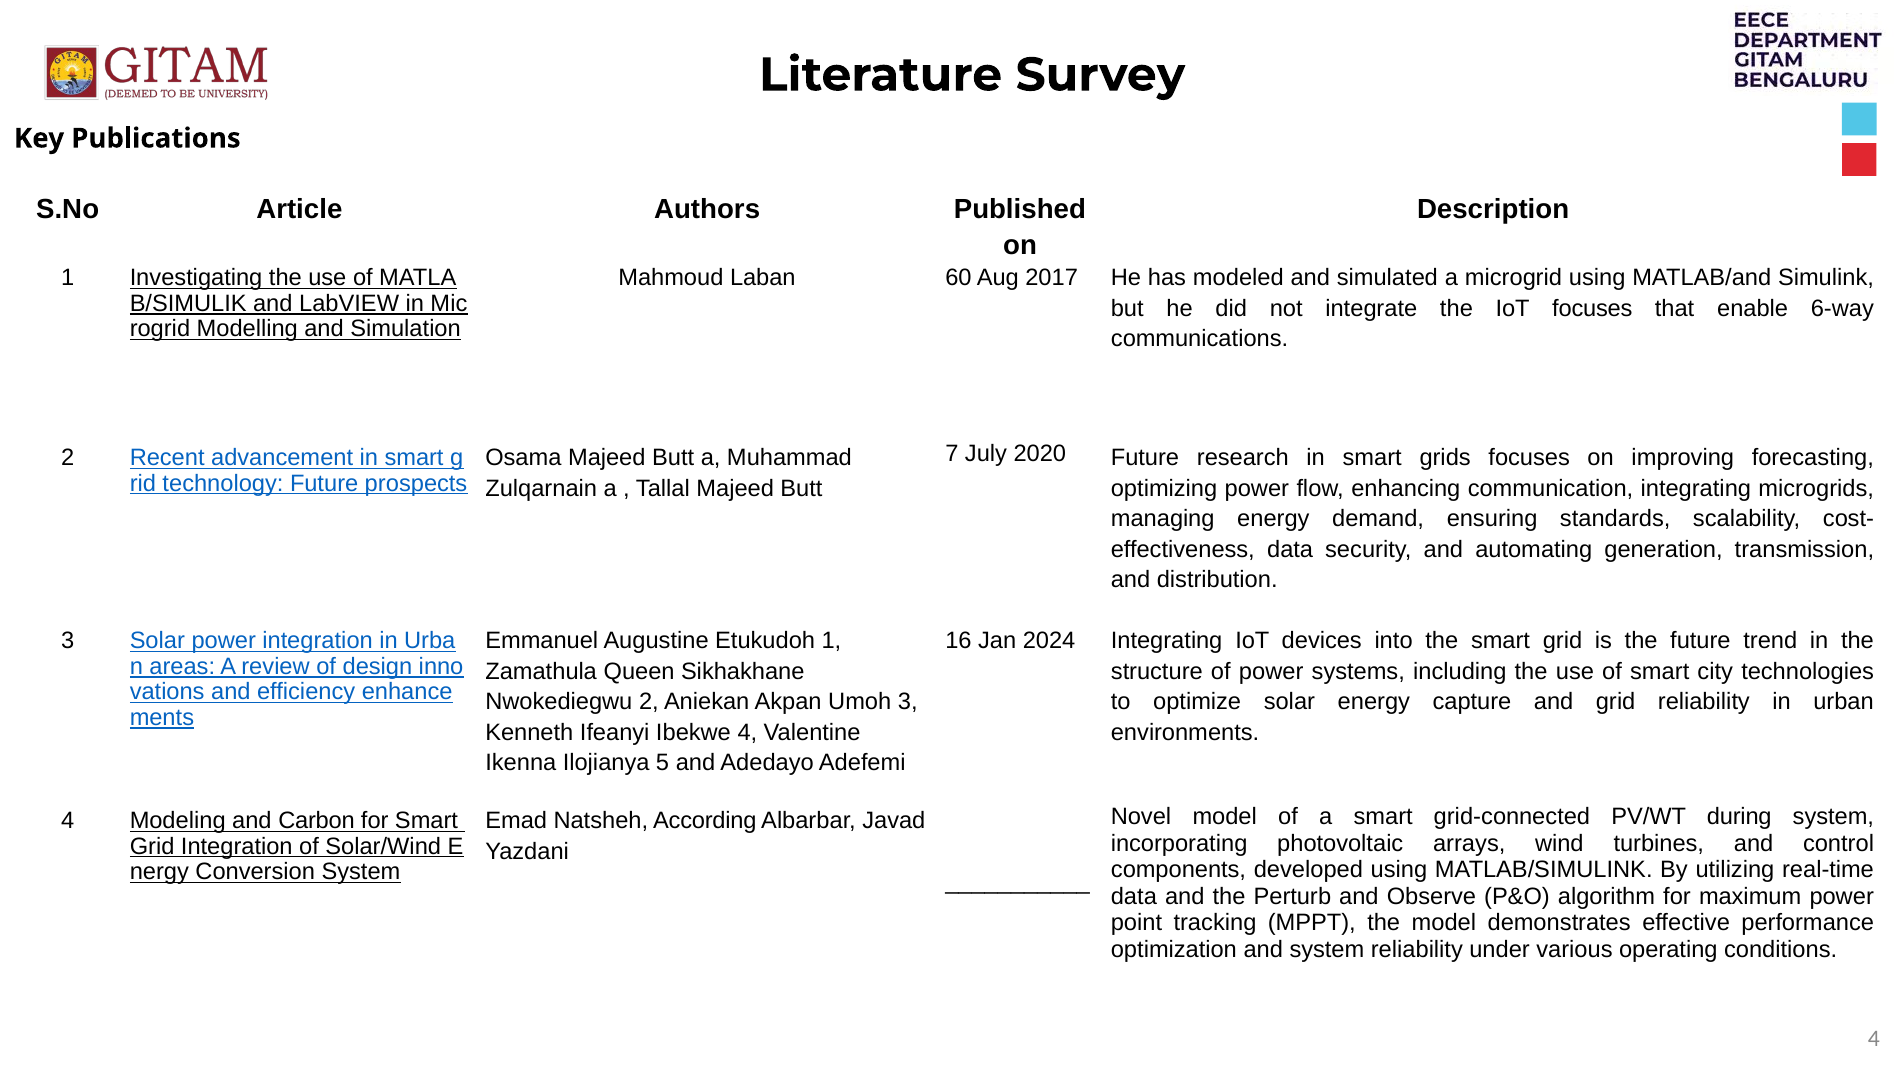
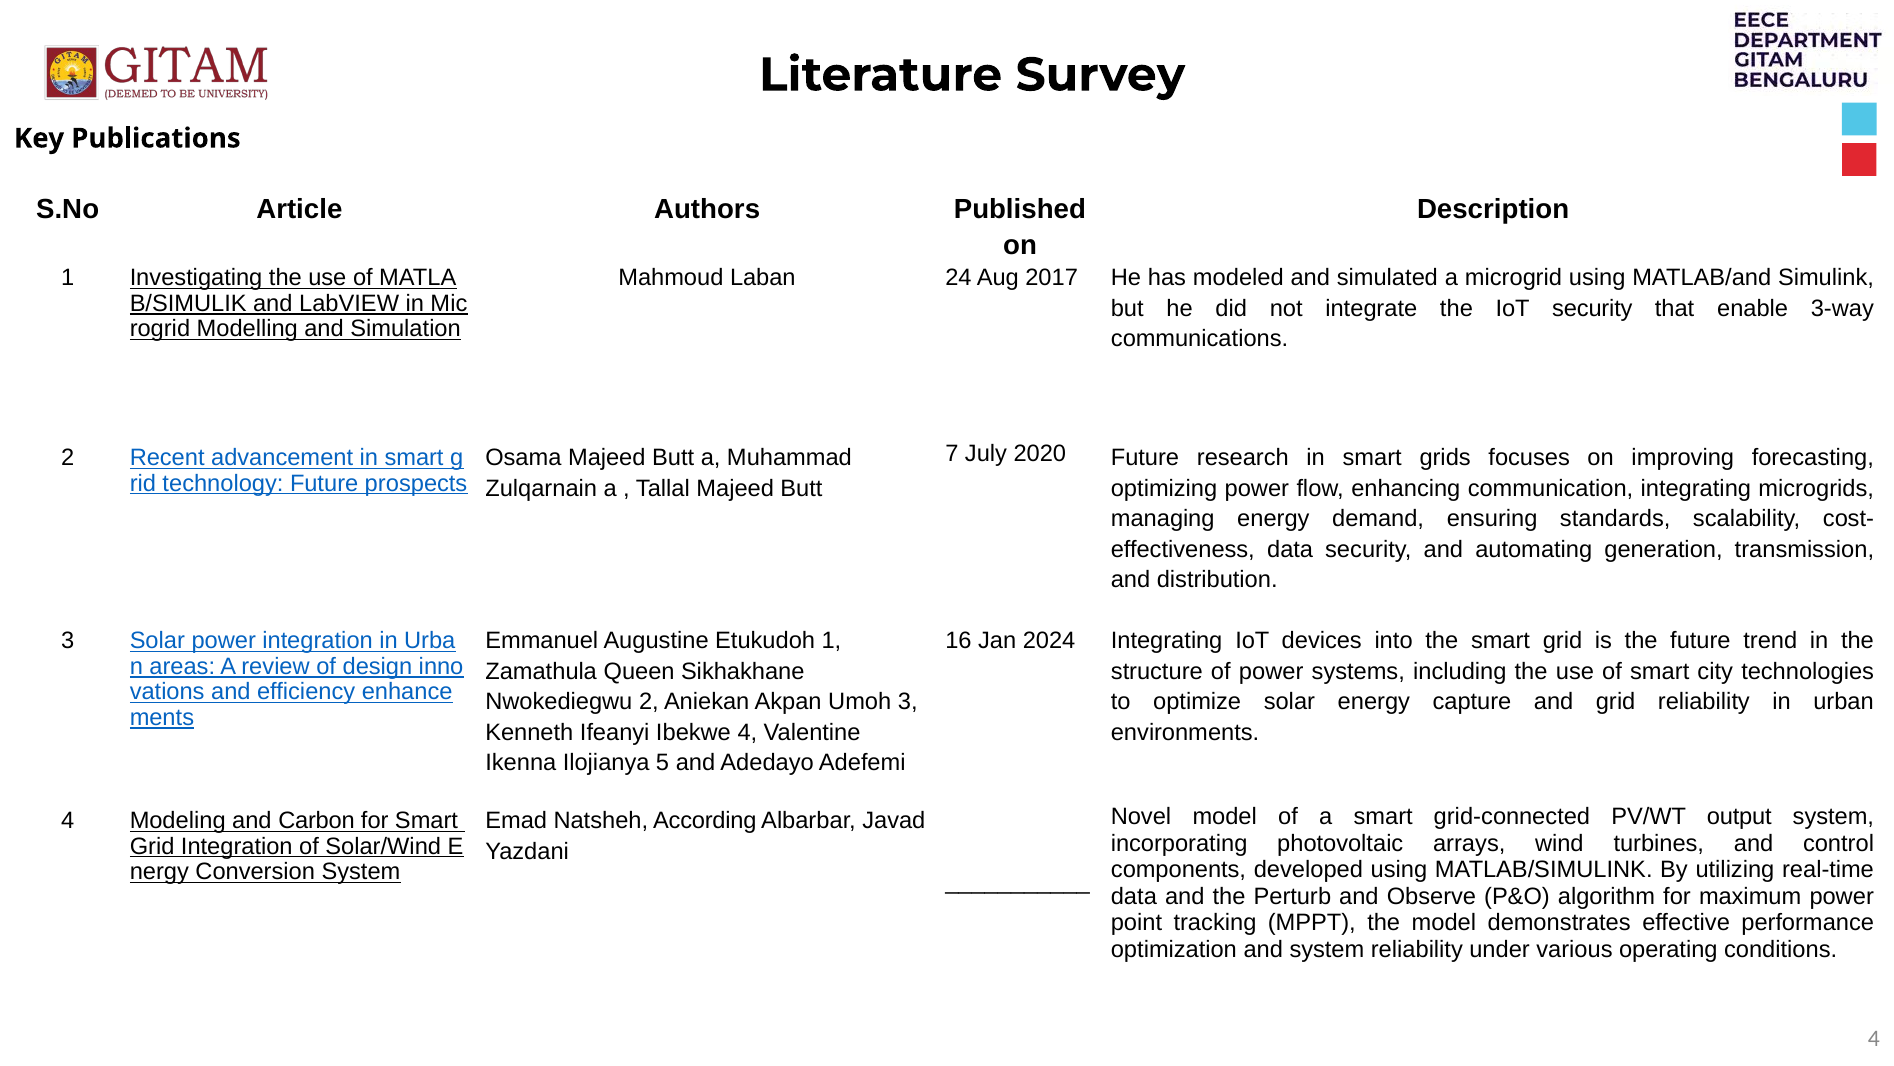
60: 60 -> 24 (958, 278)
IoT focuses: focuses -> security (1592, 308)
6-way: 6-way -> 3-way (1842, 308)
during: during -> output (1739, 816)
